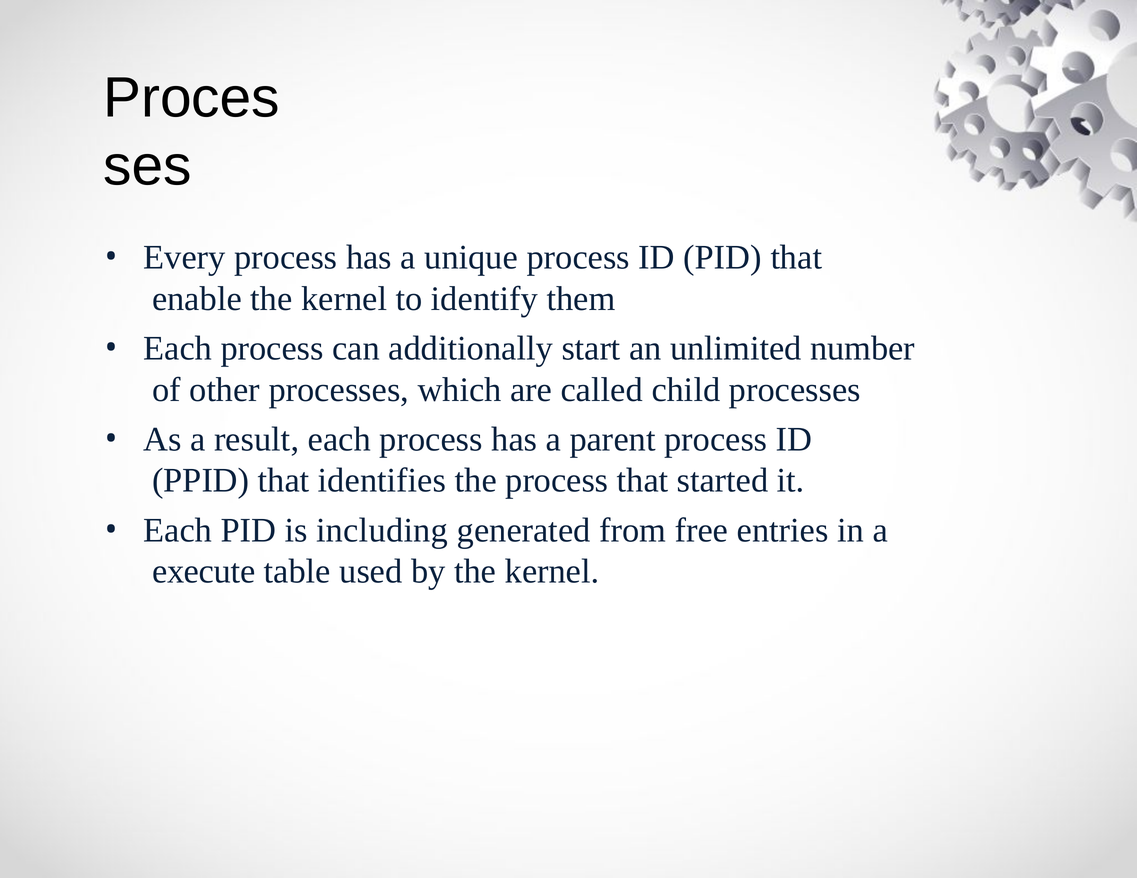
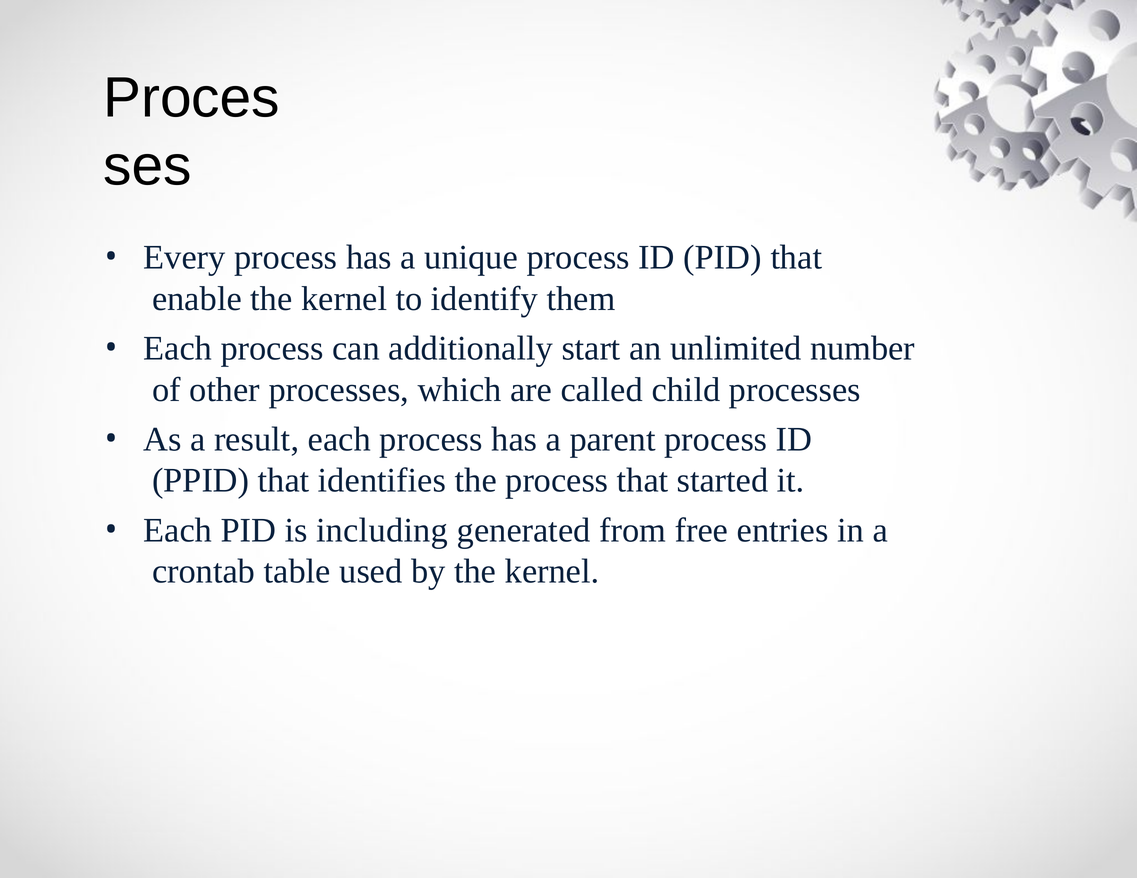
execute: execute -> crontab (204, 572)
